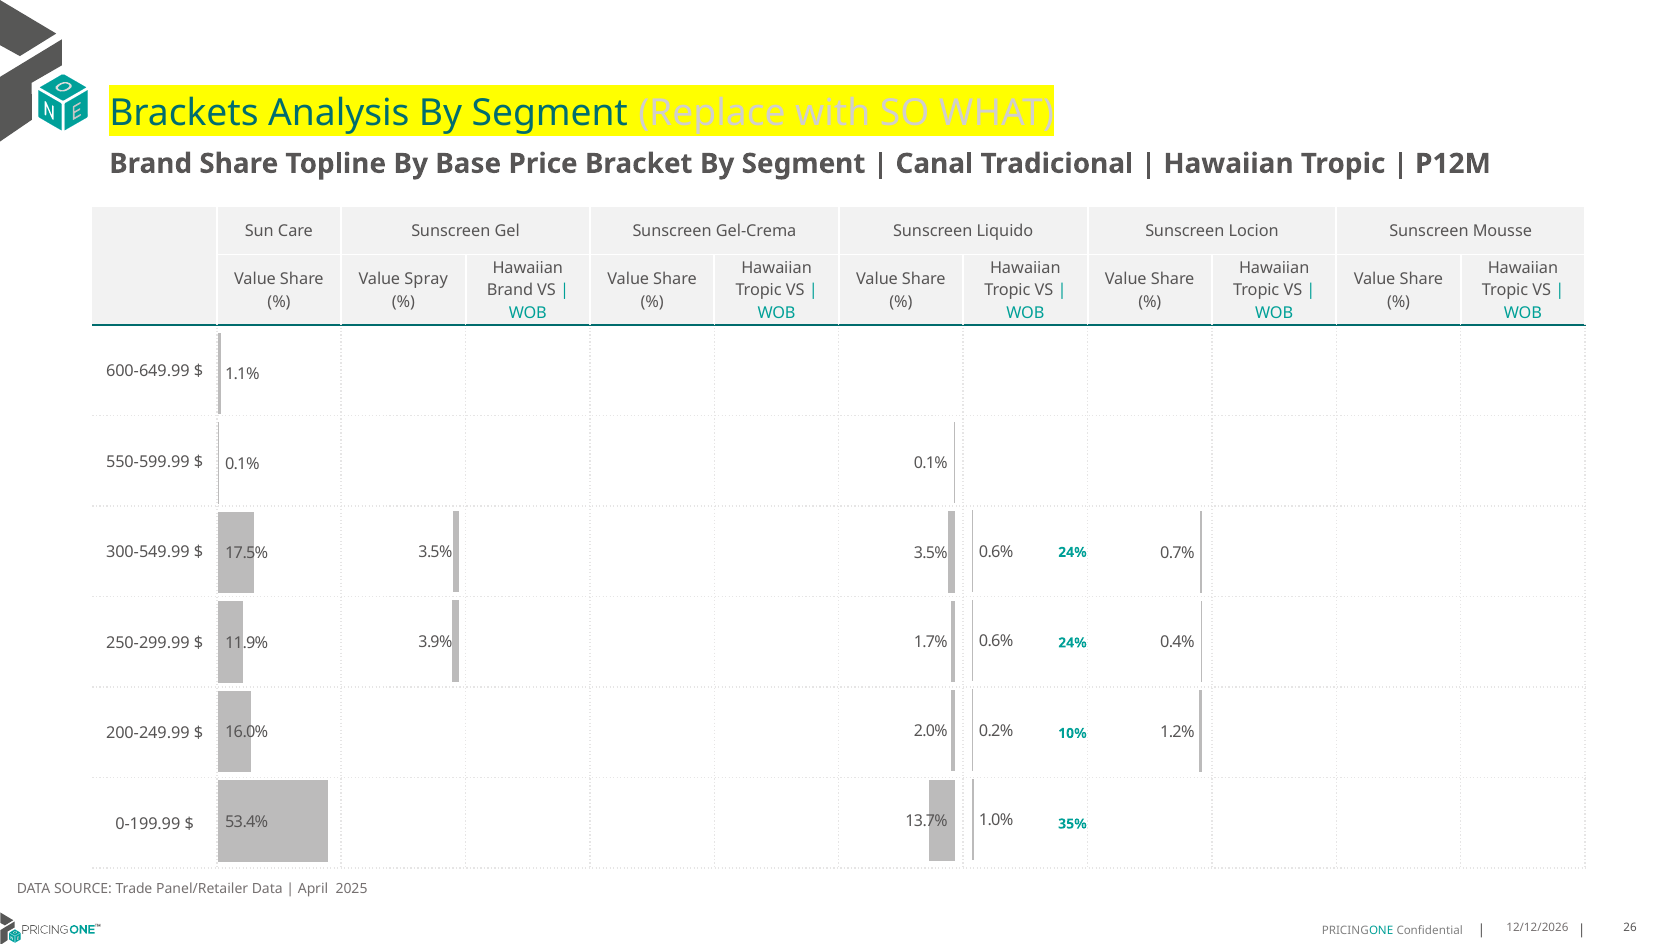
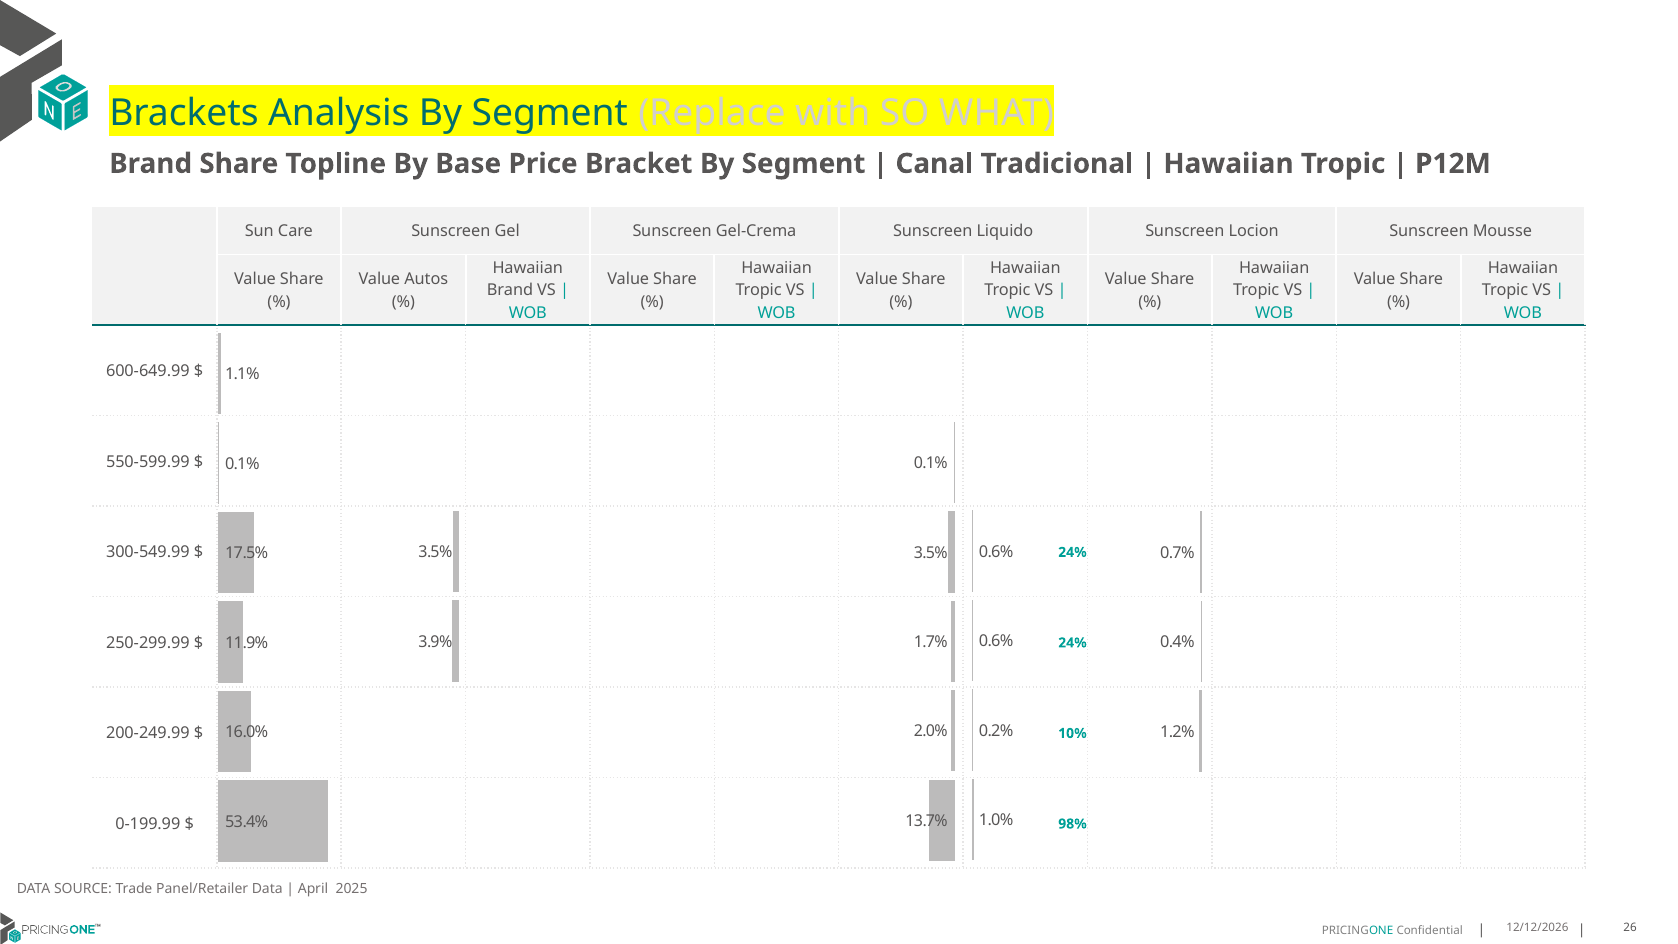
Spray: Spray -> Autos (426, 280)
35%: 35% -> 98% (1072, 824)
